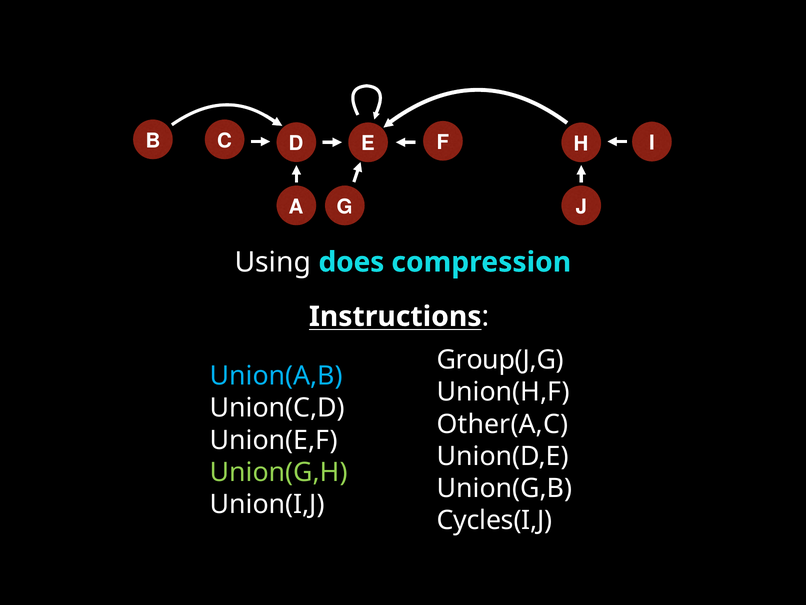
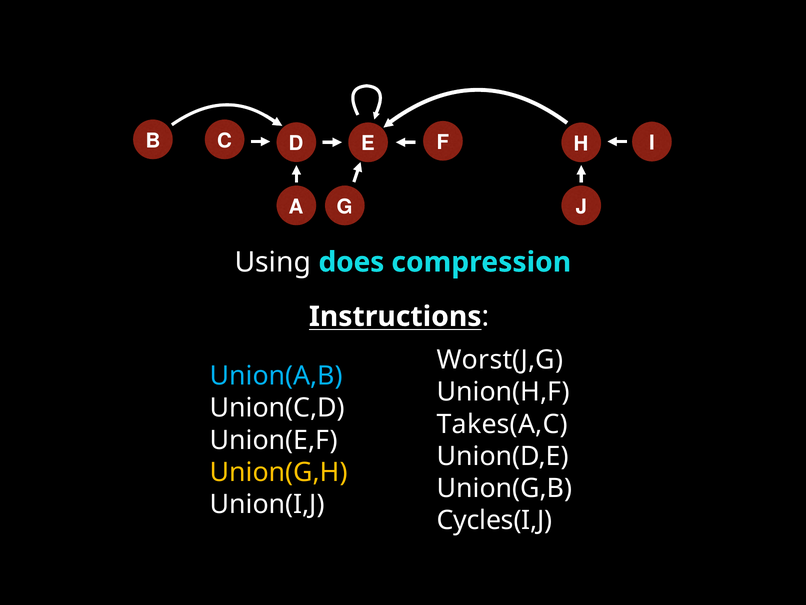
Group(J,G: Group(J,G -> Worst(J,G (500, 360)
Other(A,C: Other(A,C -> Takes(A,C (502, 424)
Union(G,H colour: light green -> yellow (279, 472)
